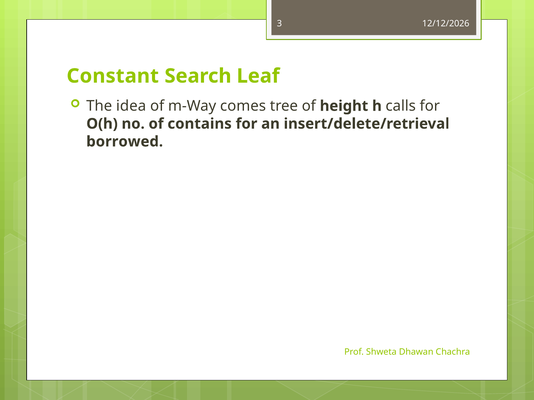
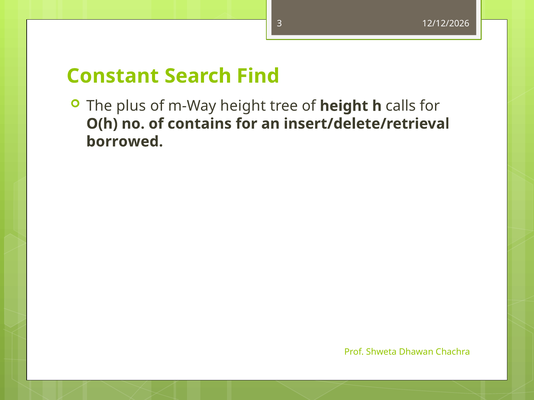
Leaf: Leaf -> Find (258, 76)
idea: idea -> plus (131, 106)
m-Way comes: comes -> height (243, 106)
